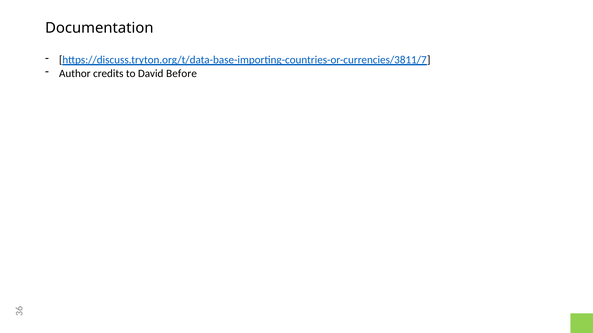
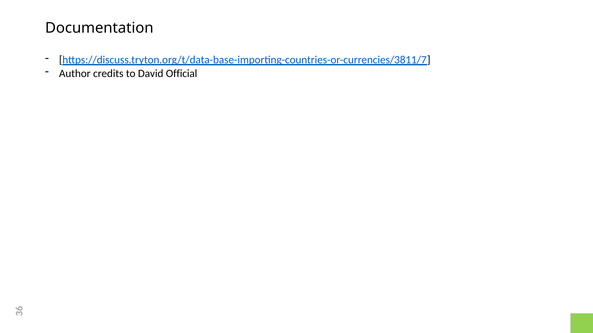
Before: Before -> Official (182, 74)
